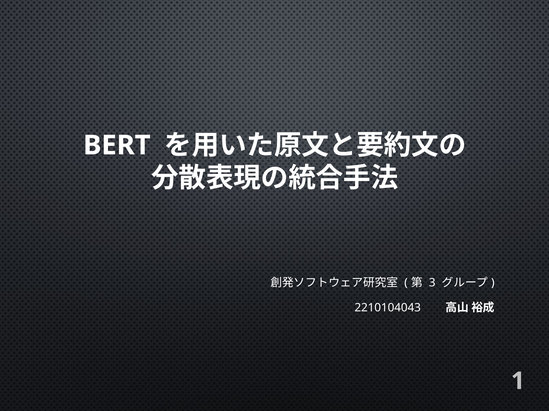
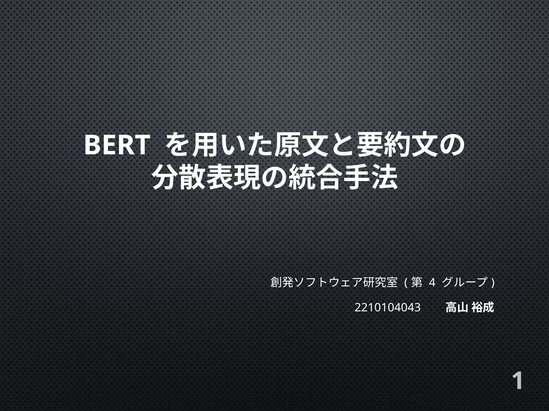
3: 3 -> 4 (432, 283)
